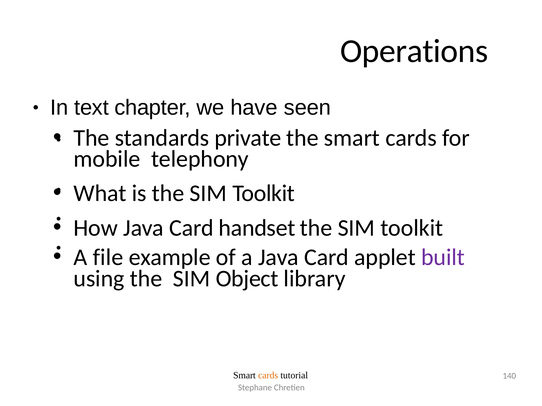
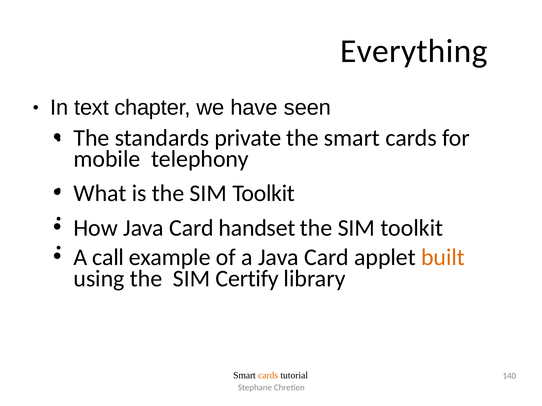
Operations: Operations -> Everything (414, 51)
file: file -> call (108, 257)
built colour: purple -> orange (443, 257)
Object: Object -> Certify (247, 279)
